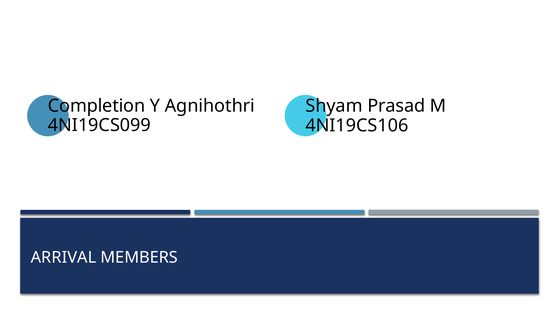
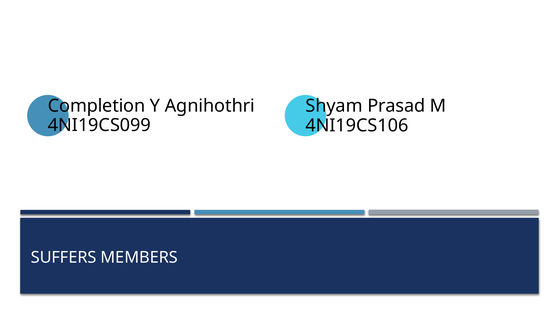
ARRIVAL: ARRIVAL -> SUFFERS (64, 258)
